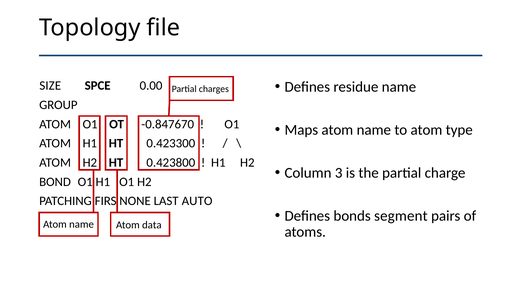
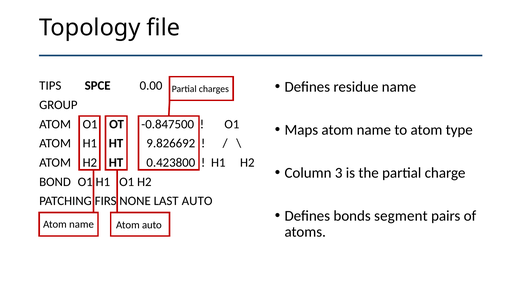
SIZE: SIZE -> TIPS (50, 86)
-0.847670: -0.847670 -> -0.847500 (168, 124)
0.423300: 0.423300 -> 9.826692 (171, 143)
Atom data: data -> auto (152, 225)
